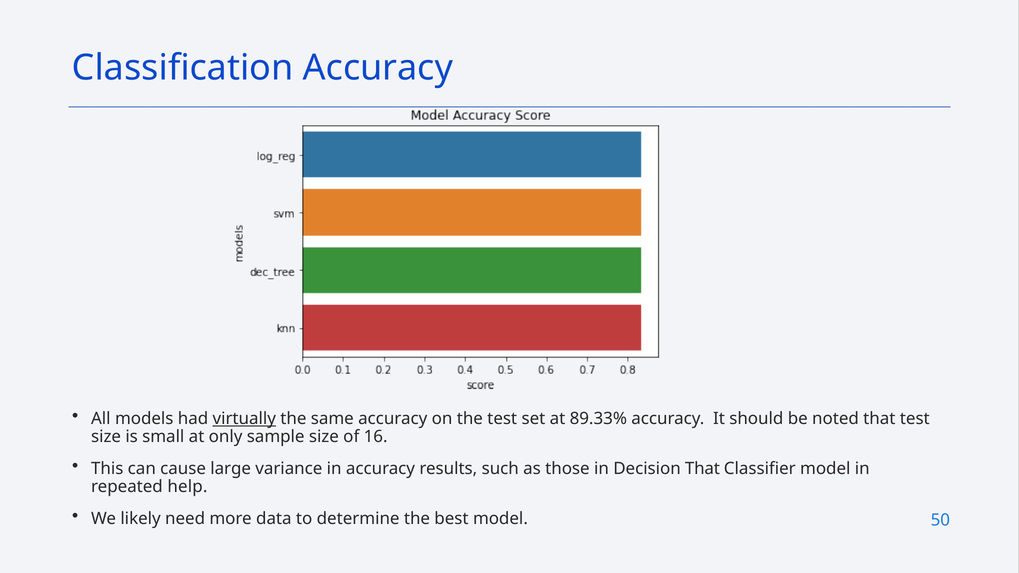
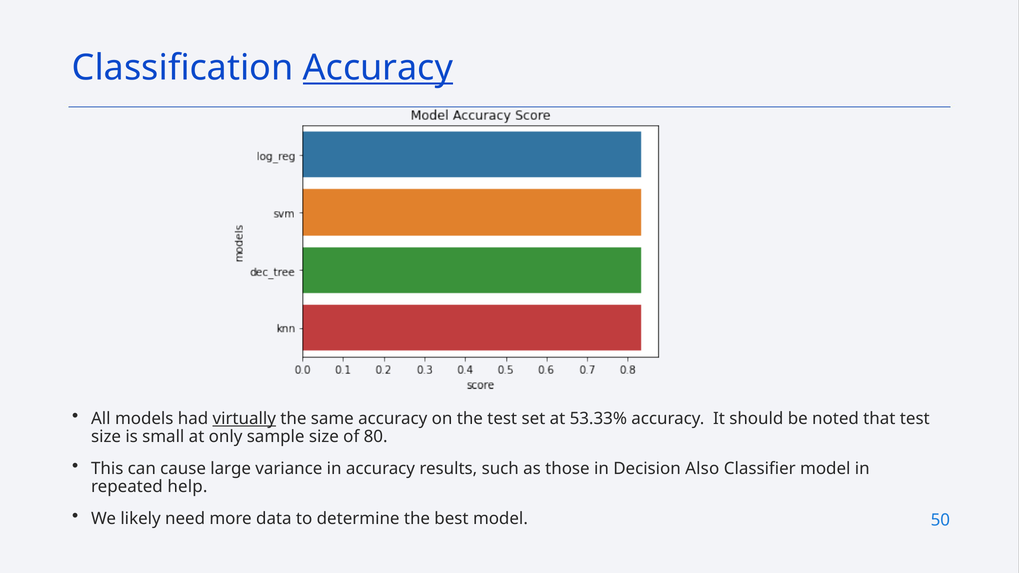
Accuracy underline: none -> present (378, 68)
89.33%: 89.33% -> 53.33% (598, 419)
16: 16 -> 80 (376, 437)
Decision That: That -> Also (702, 469)
